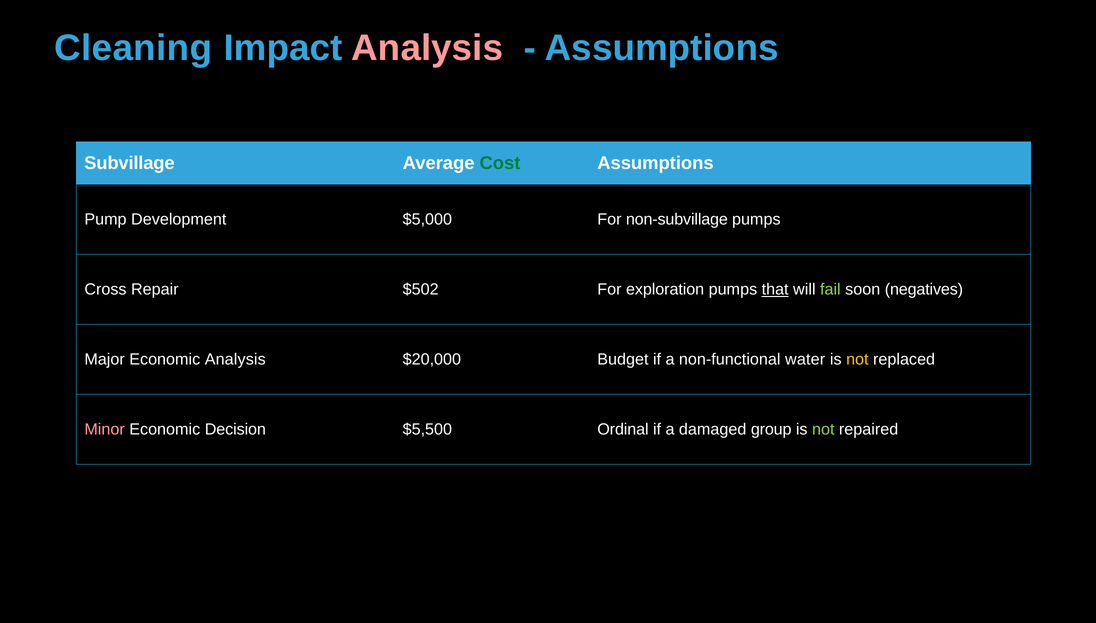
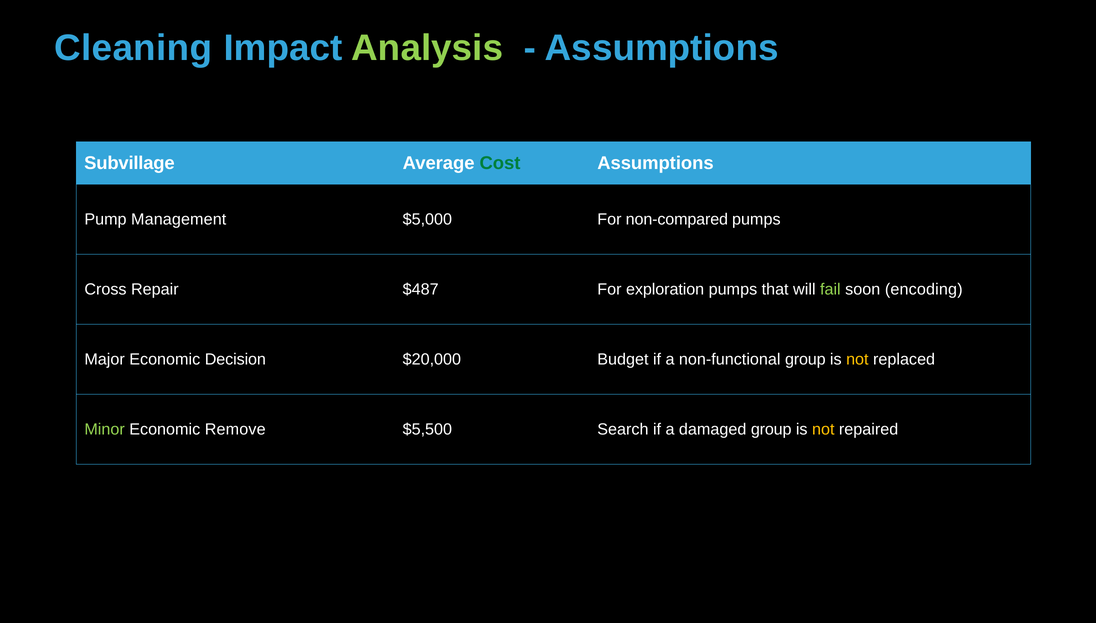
Analysis colour: pink -> light green (427, 48)
Development: Development -> Management (179, 219)
non-subvillage: non-subvillage -> non-compared (677, 219)
$502: $502 -> $487 (421, 289)
that underline: present -> none (775, 289)
negatives: negatives -> encoding (924, 289)
Economic Analysis: Analysis -> Decision (235, 359)
non-functional water: water -> group (805, 359)
Minor colour: pink -> light green (105, 429)
Decision: Decision -> Remove (235, 429)
Ordinal: Ordinal -> Search (623, 429)
not colour: light green -> yellow (823, 429)
